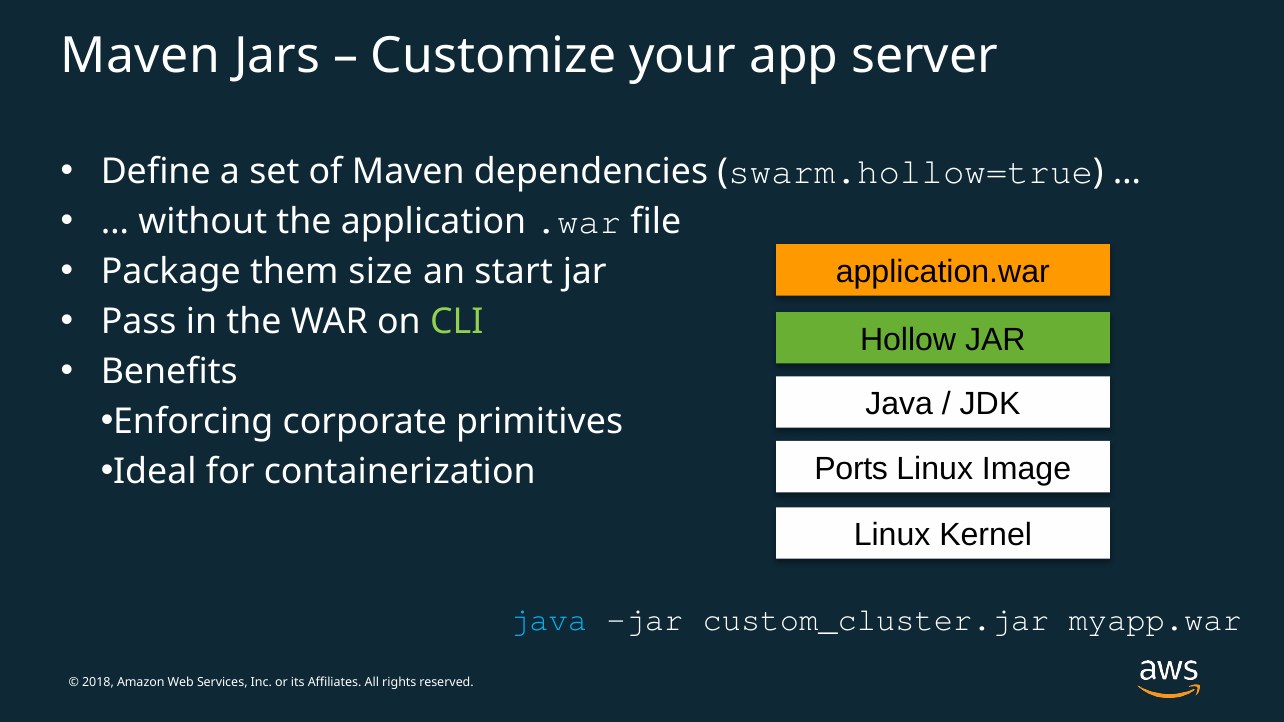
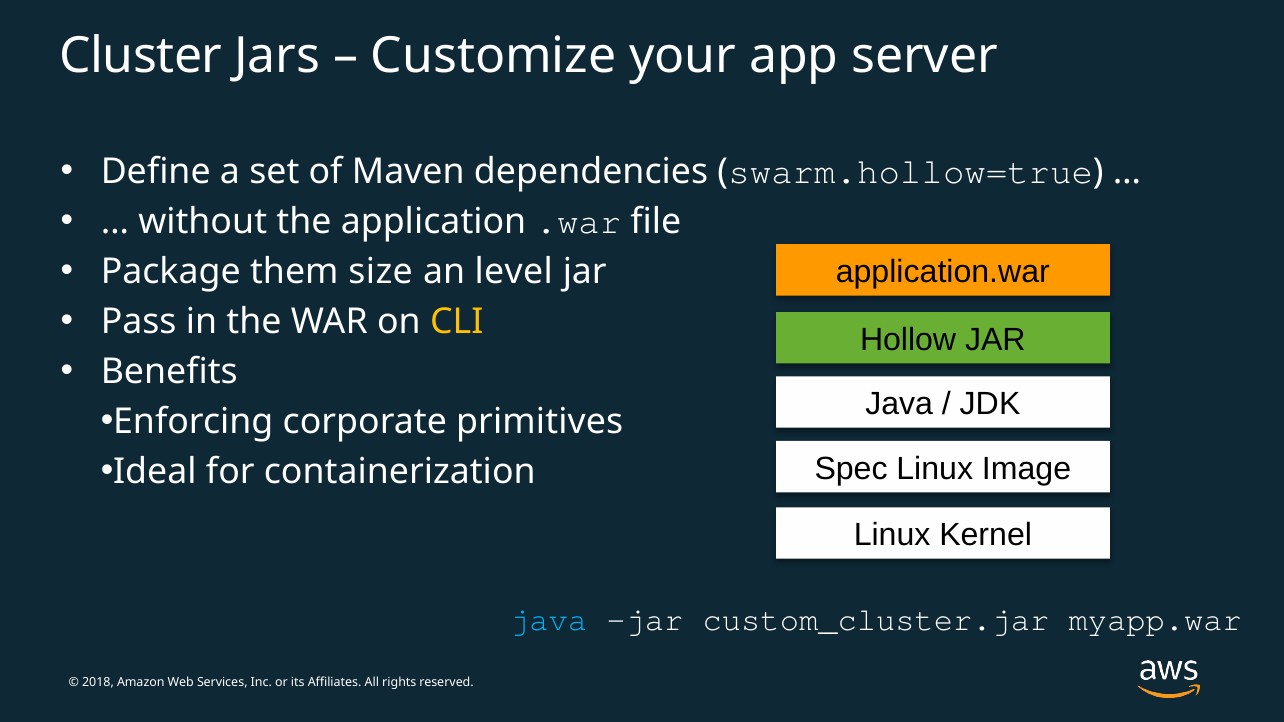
Maven: Maven -> Cluster (141, 56)
start: start -> level (514, 272)
CLI colour: light green -> yellow (457, 322)
Ports: Ports -> Spec (851, 469)
